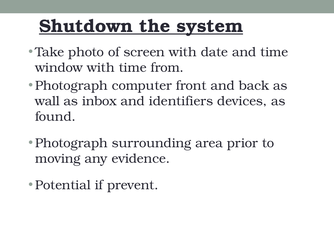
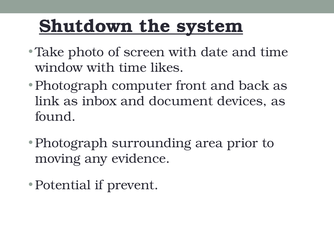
from: from -> likes (167, 68)
wall: wall -> link (47, 101)
identifiers: identifiers -> document (181, 101)
